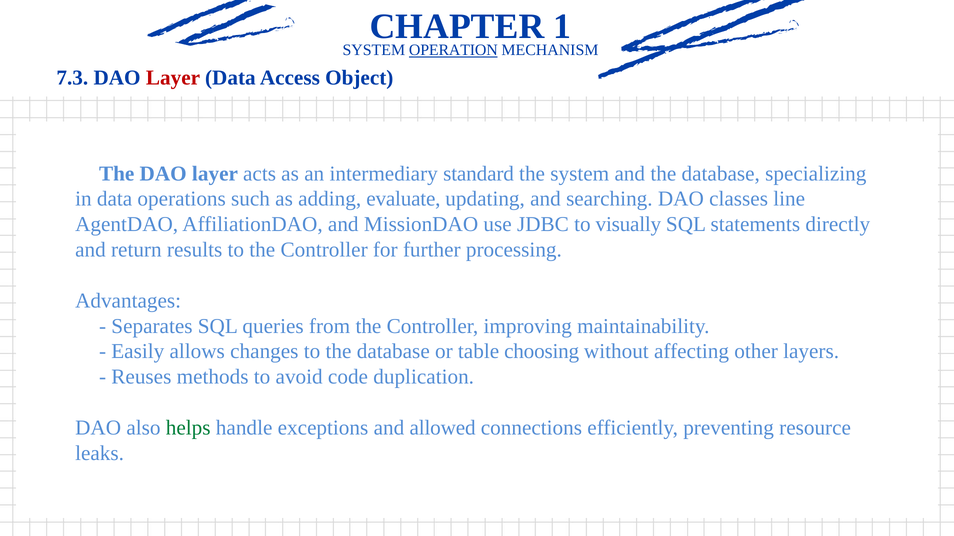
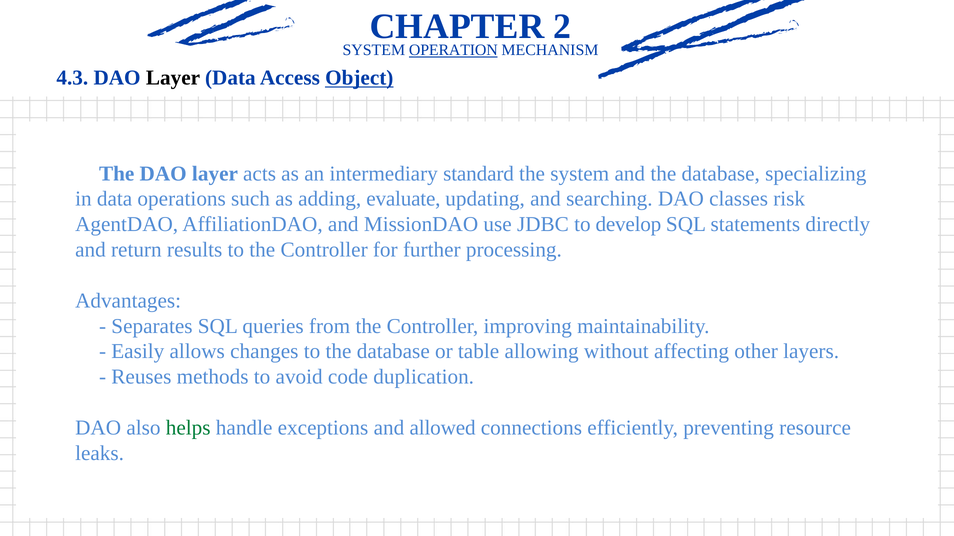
1: 1 -> 2 (562, 27)
7.3: 7.3 -> 4.3 (72, 78)
Layer colour: red -> black (173, 78)
Object underline: none -> present (359, 78)
line: line -> risk (789, 199)
visually: visually -> develop (628, 225)
choosing: choosing -> allowing (542, 352)
